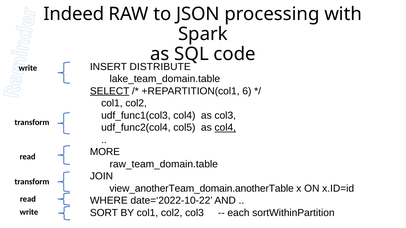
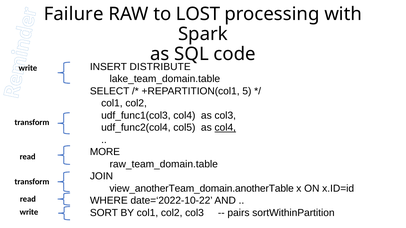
Indeed: Indeed -> Failure (74, 14)
JSON: JSON -> LOST (198, 14)
SELECT underline: present -> none (110, 91)
6: 6 -> 5 (247, 91)
each: each -> pairs (238, 213)
